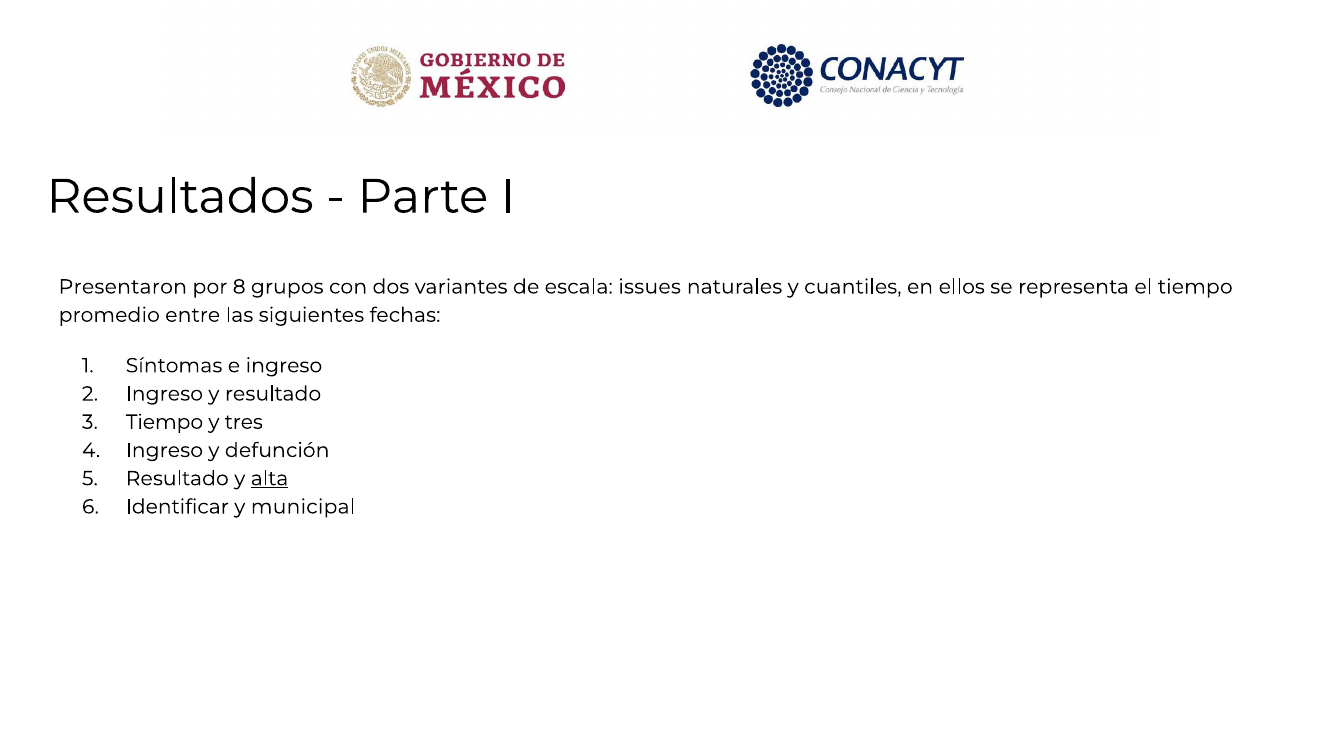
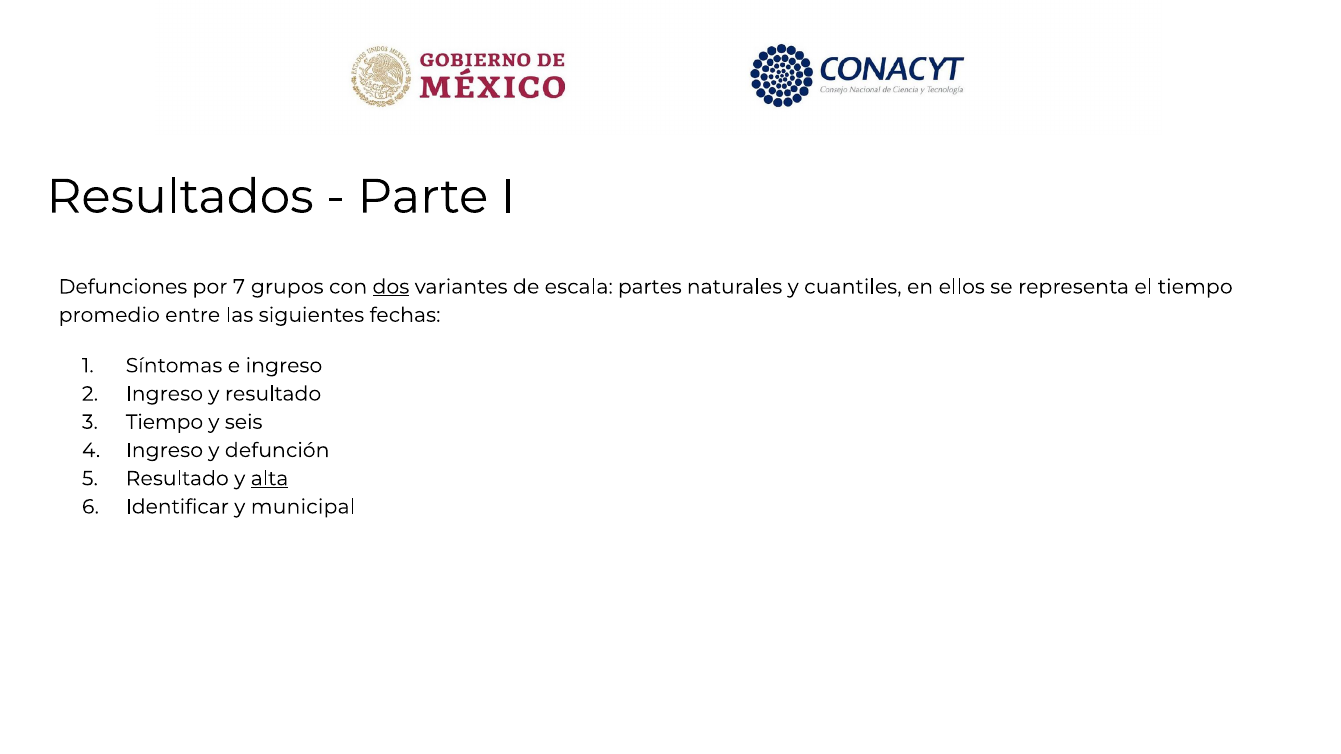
Presentaron: Presentaron -> Defunciones (123, 287)
8: 8 -> 7 (239, 287)
dos underline: none -> present (391, 287)
issues: issues -> partes (650, 287)
tres: tres -> seis (244, 422)
